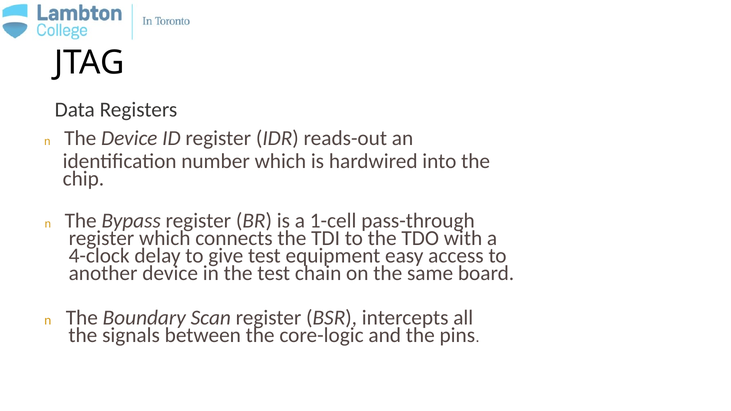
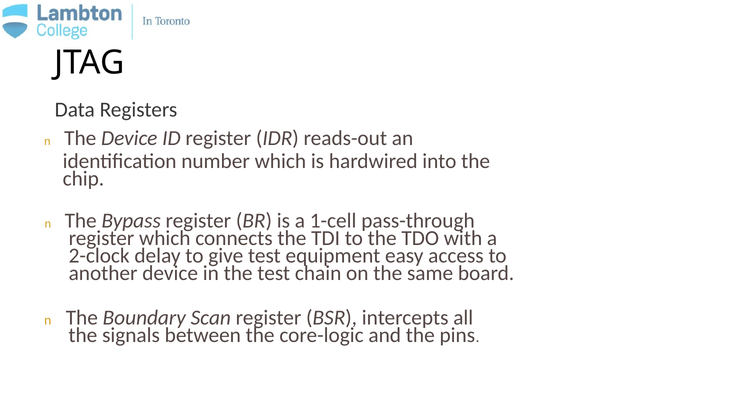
4-clock: 4-clock -> 2-clock (99, 256)
